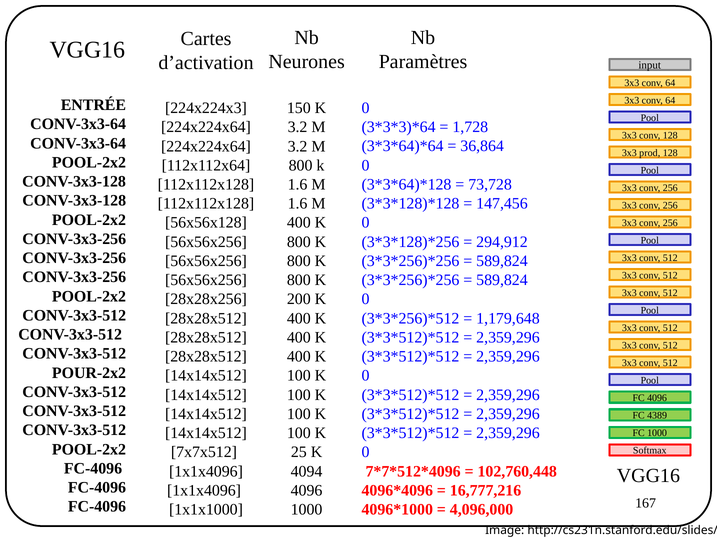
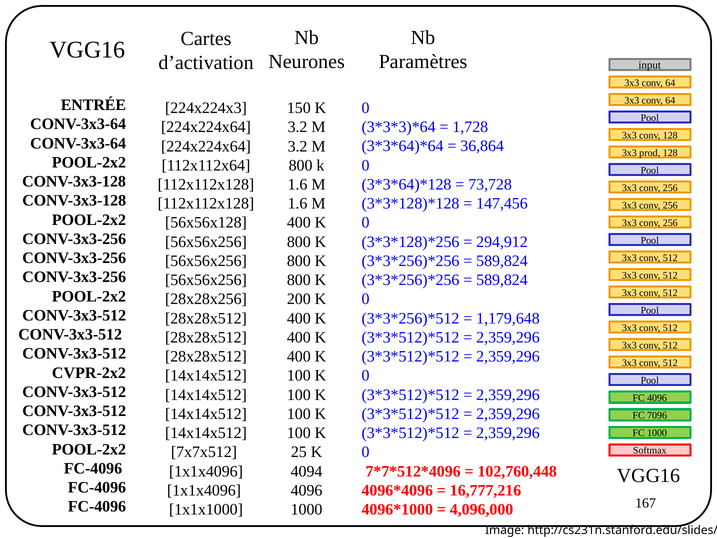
POUR-2x2: POUR-2x2 -> CVPR-2x2 (89, 373)
4389: 4389 -> 7096 (657, 415)
